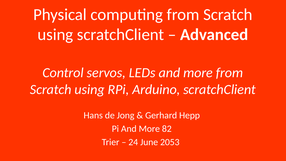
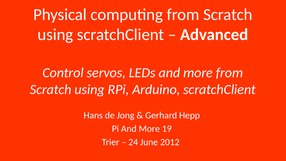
82: 82 -> 19 (167, 129)
2053: 2053 -> 2012 (170, 142)
